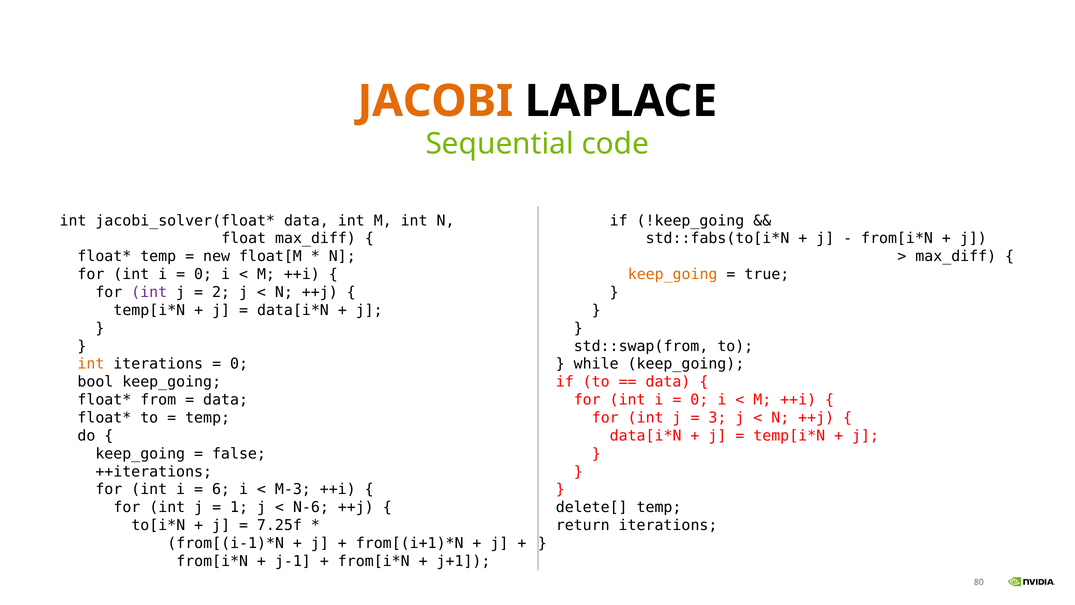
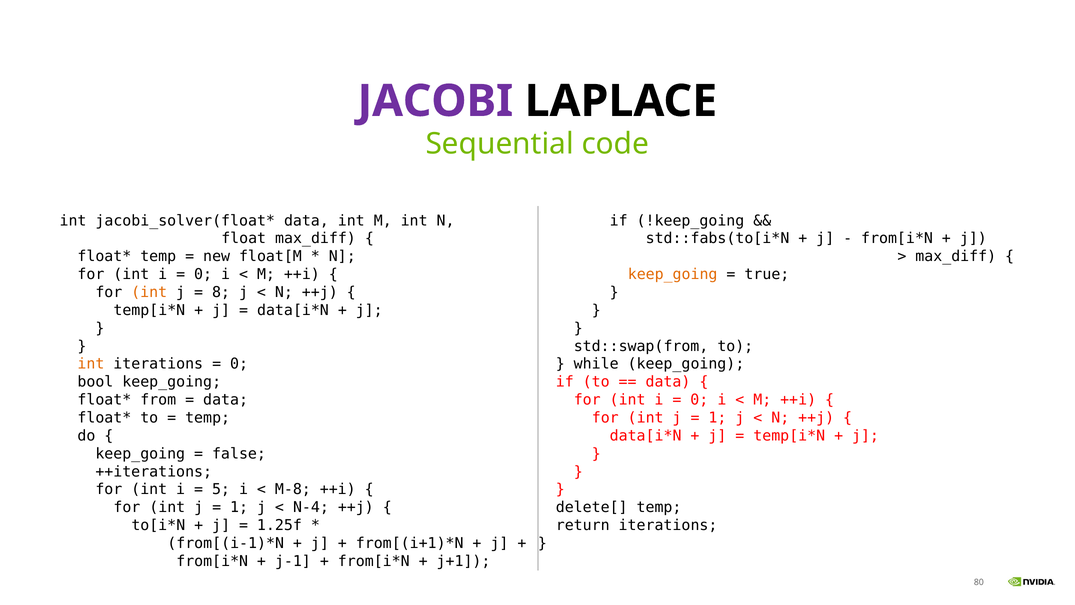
JACOBI colour: orange -> purple (435, 101)
int colour: purple -> orange (149, 292)
2: 2 -> 8 (221, 292)
3: 3 -> 1 (717, 418)
6: 6 -> 5 (221, 489)
M-3: M-3 -> M-8 (293, 489)
N-6: N-6 -> N-4 (311, 507)
7.25f: 7.25f -> 1.25f (279, 525)
